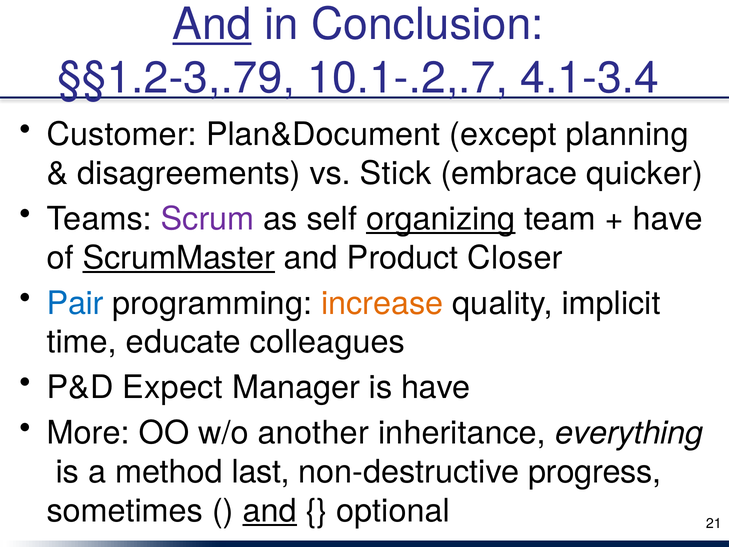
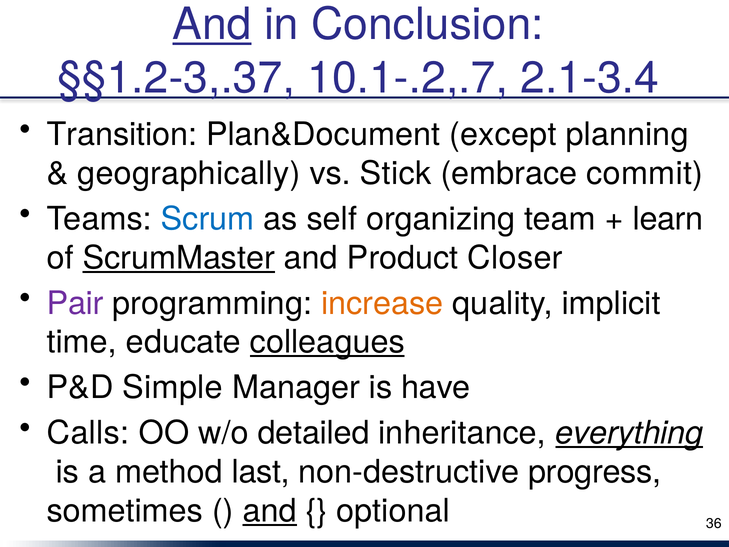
§§1.2-3,.79: §§1.2-3,.79 -> §§1.2-3,.37 (176, 78)
4.1-3.4: 4.1-3.4 -> 2.1-3.4 (590, 78)
Customer: Customer -> Transition (122, 135)
disagreements: disagreements -> geographically (189, 174)
quicker: quicker -> commit (645, 174)
Scrum colour: purple -> blue (208, 219)
organizing underline: present -> none (441, 219)
have: have -> learn (668, 219)
Pair colour: blue -> purple (75, 303)
colleagues underline: none -> present (327, 342)
Expect: Expect -> Simple (173, 388)
More: More -> Calls (88, 433)
another: another -> detailed (314, 433)
everything underline: none -> present (629, 433)
21: 21 -> 36 (714, 523)
